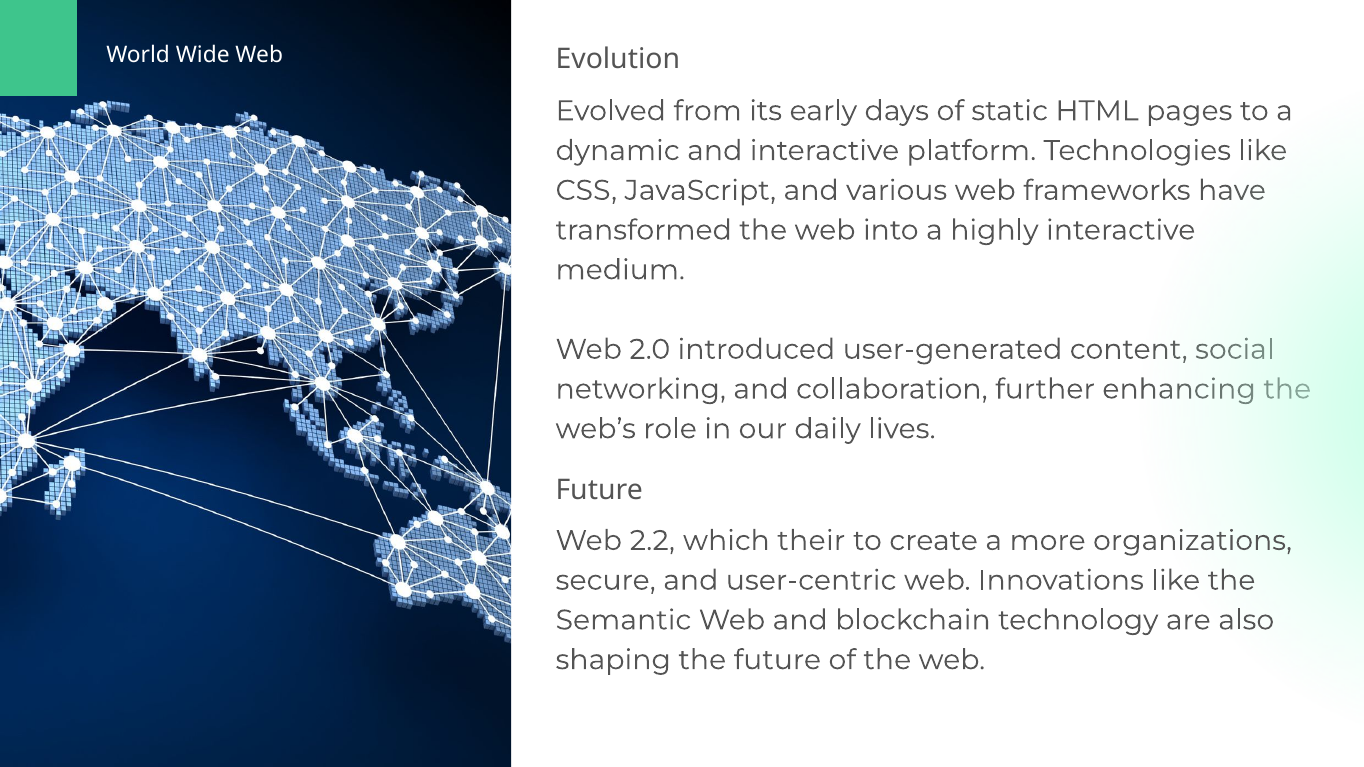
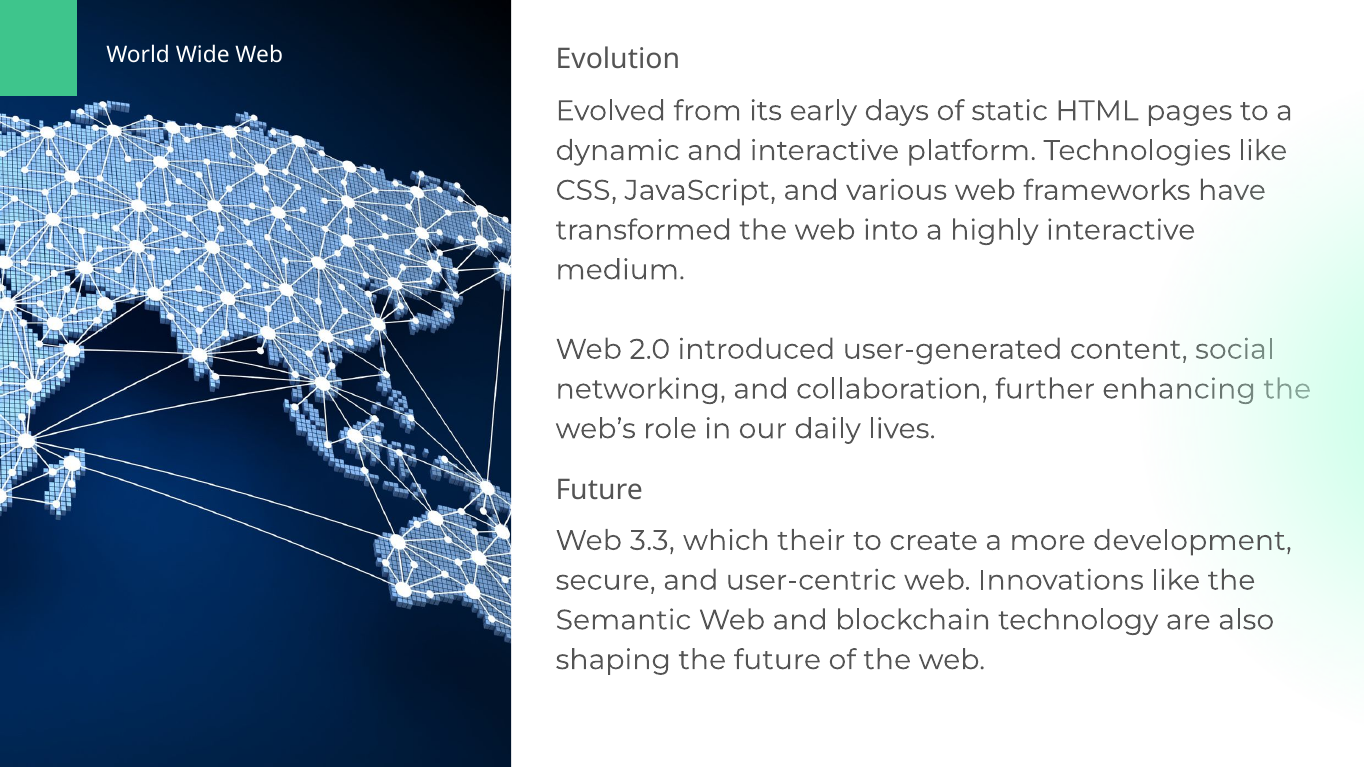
2.2: 2.2 -> 3.3 (652, 541)
organizations: organizations -> development (1192, 541)
